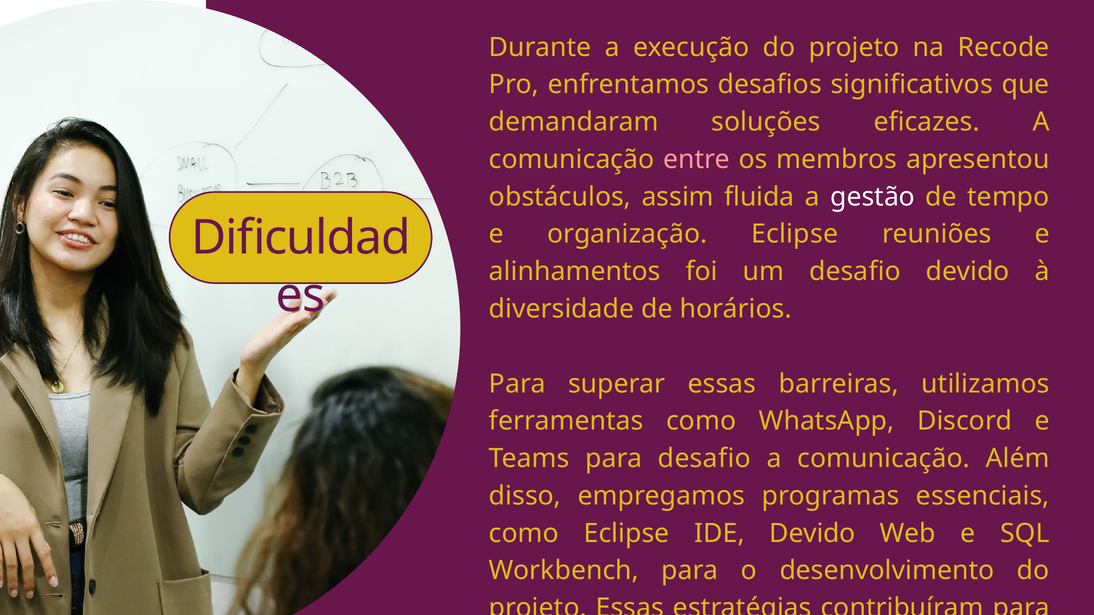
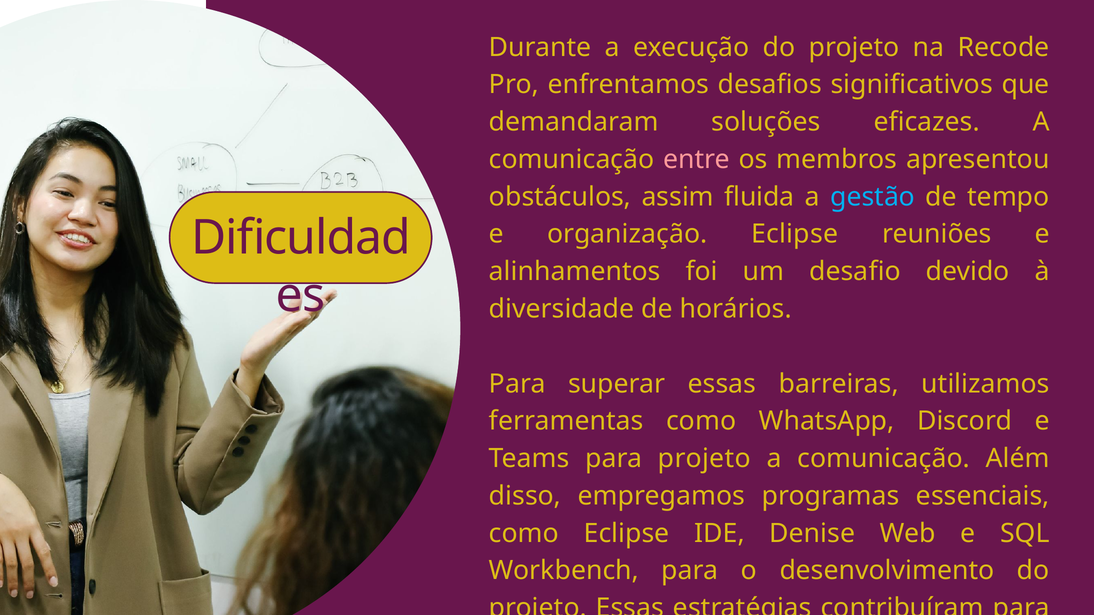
gestão colour: white -> light blue (873, 197)
para desafio: desafio -> projeto (704, 459)
IDE Devido: Devido -> Denise (812, 534)
